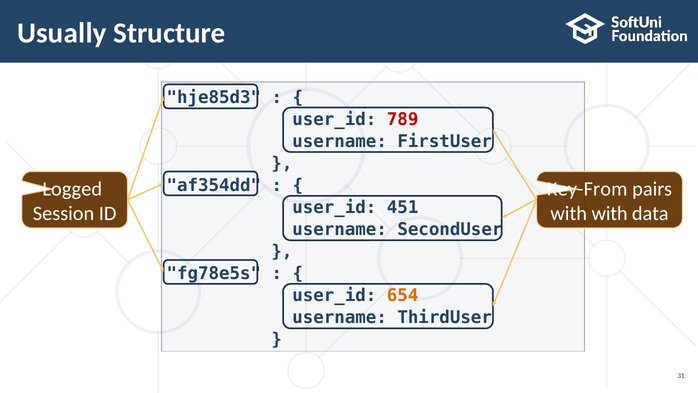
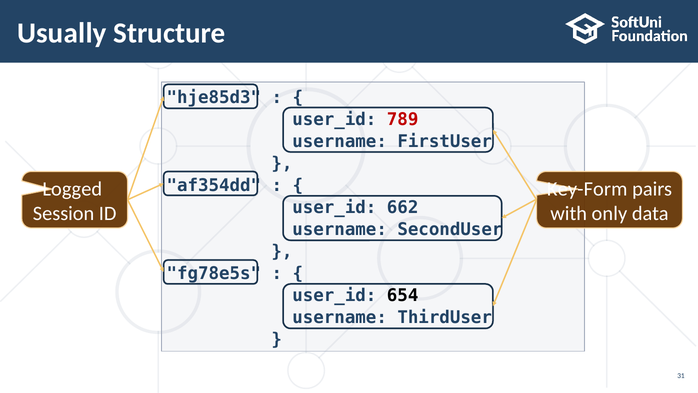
Key-From: Key-From -> Key-Form (587, 189)
451: 451 -> 662 (403, 207)
with with: with -> only (609, 213)
654 colour: orange -> black (403, 295)
